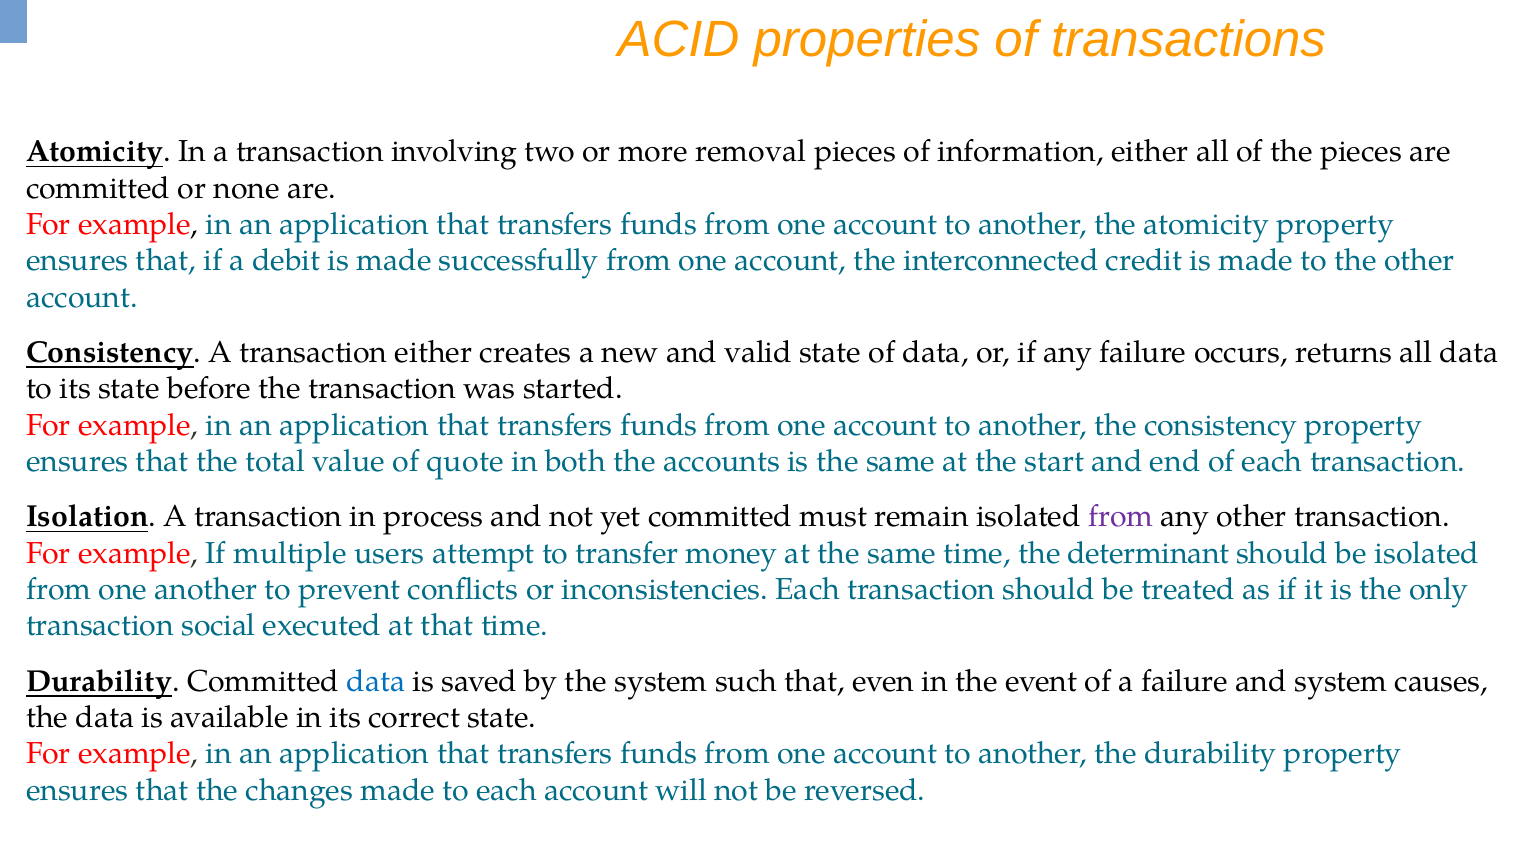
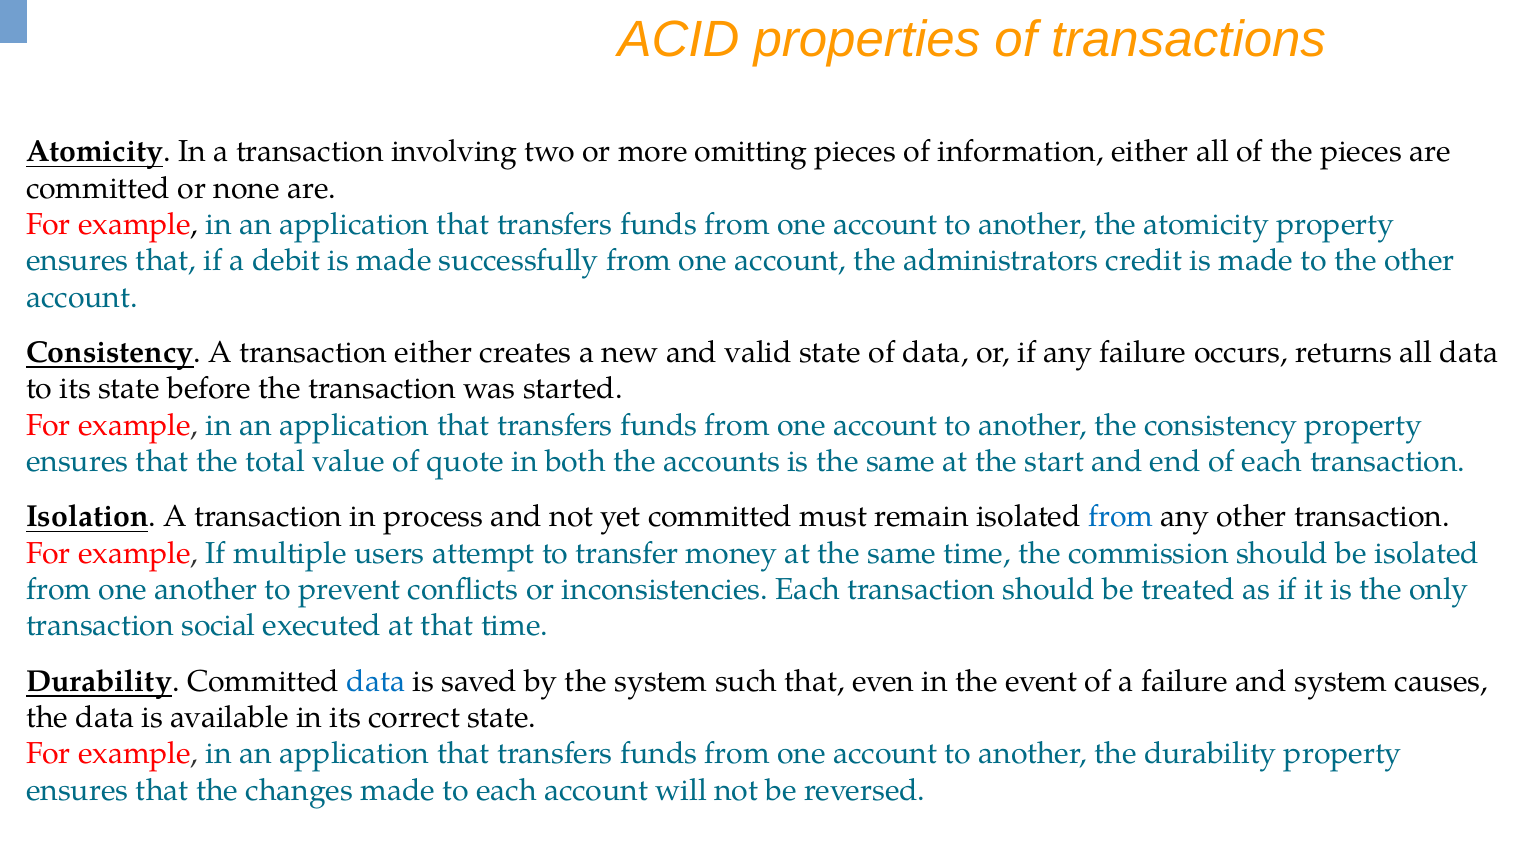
removal: removal -> omitting (751, 152)
interconnected: interconnected -> administrators (1001, 261)
from colour: purple -> blue (1121, 517)
determinant: determinant -> commission (1148, 553)
